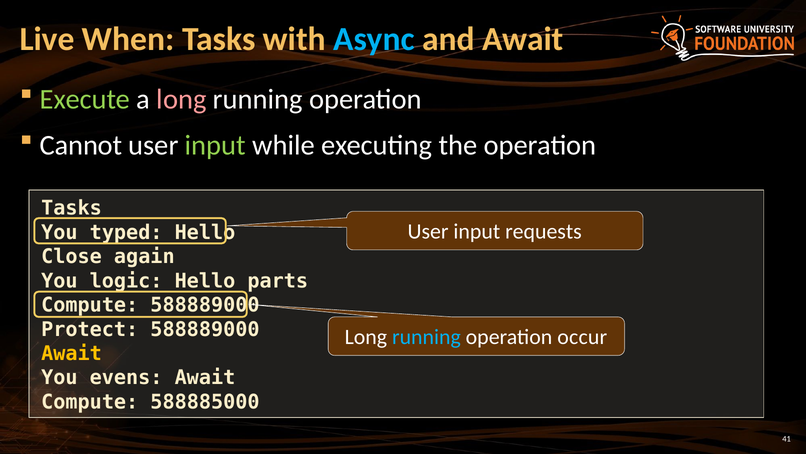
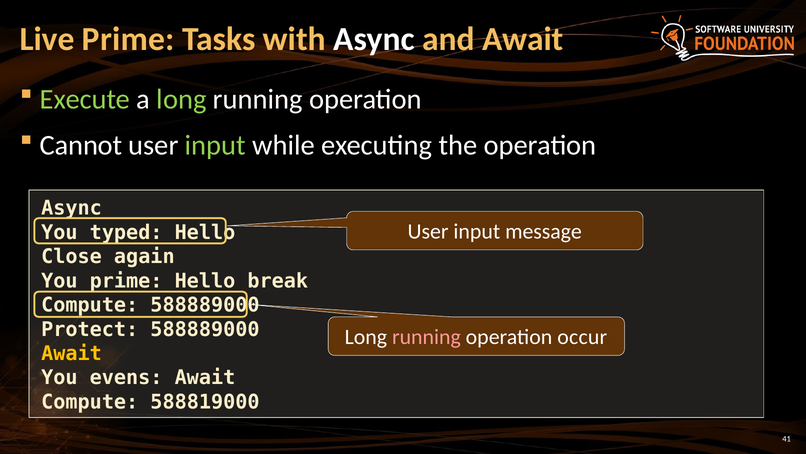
Live When: When -> Prime (128, 39)
Async colour: light blue -> white (374, 39)
long colour: pink -> light green (181, 99)
Tasks: Tasks -> Async (72, 208)
requests: requests -> message (543, 231)
You logic: logic -> prime (126, 281)
parts: parts -> break (278, 281)
running colour: light blue -> pink (426, 337)
588885000: 588885000 -> 588819000 (205, 402)
